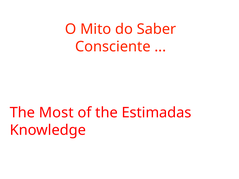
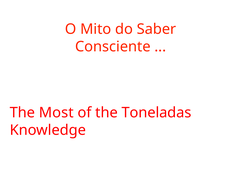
Estimadas: Estimadas -> Toneladas (156, 113)
